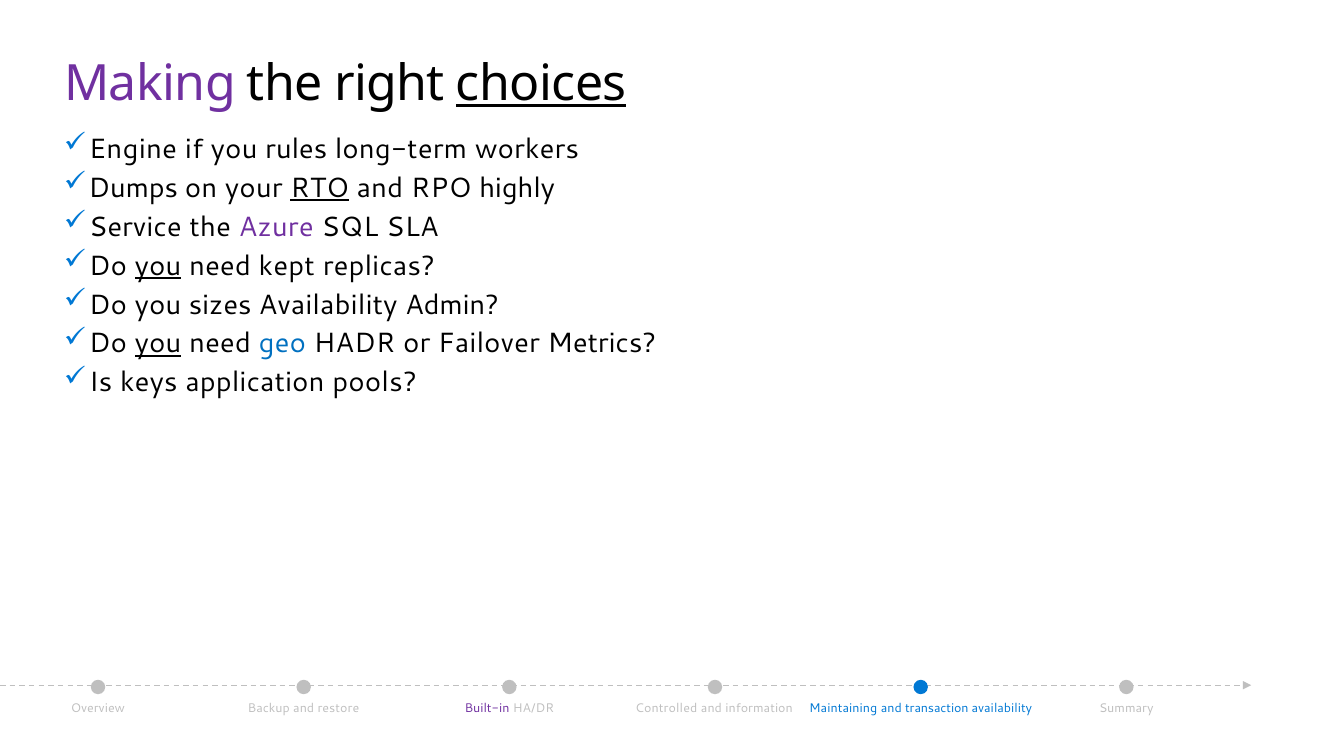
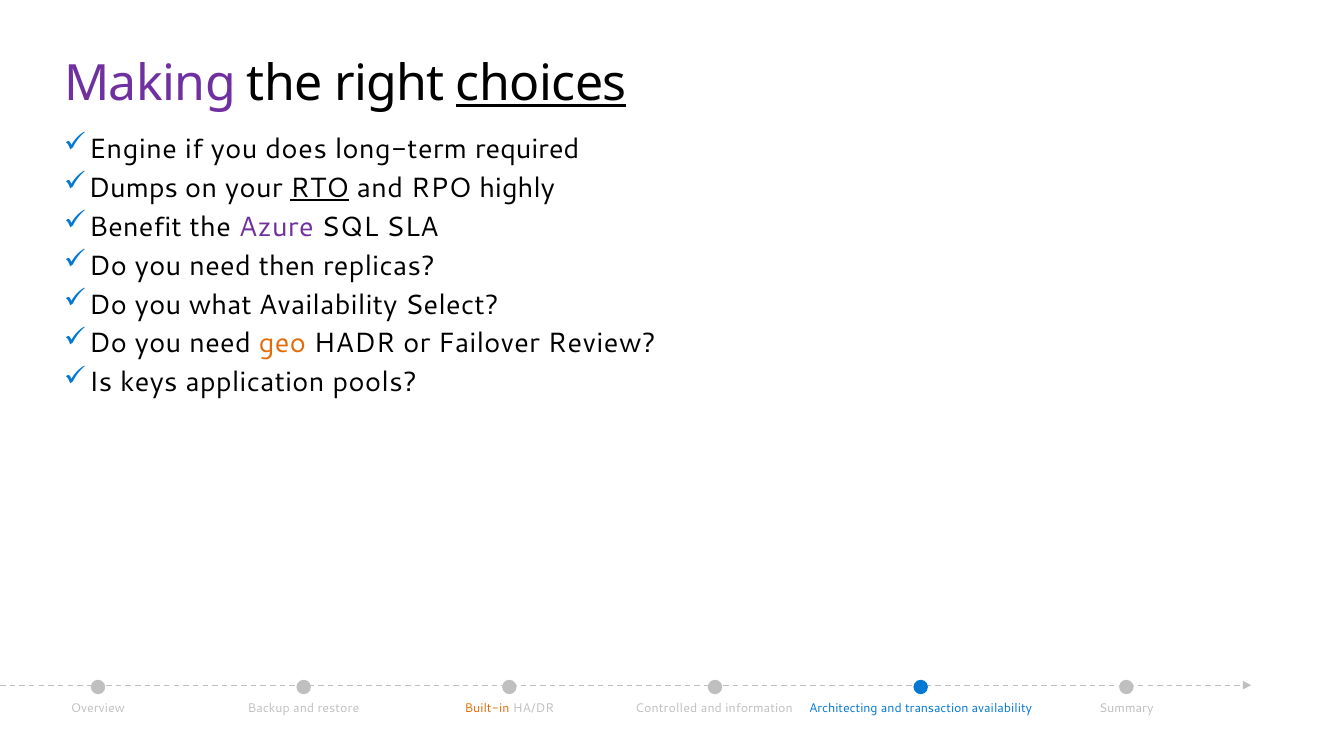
rules: rules -> does (296, 149)
workers: workers -> required (527, 149)
Service: Service -> Benefit (135, 227)
you underline: present -> none (158, 266)
kept: kept -> then (287, 266)
sizes: sizes -> what (220, 305)
Admin: Admin -> Select (452, 305)
you underline: present -> none (158, 344)
geo colour: blue -> orange (282, 344)
Metrics: Metrics -> Review (602, 344)
Built-in colour: purple -> orange (487, 708)
Maintaining: Maintaining -> Architecting (843, 708)
